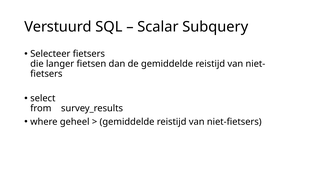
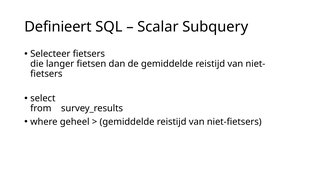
Verstuurd: Verstuurd -> Definieert (58, 27)
